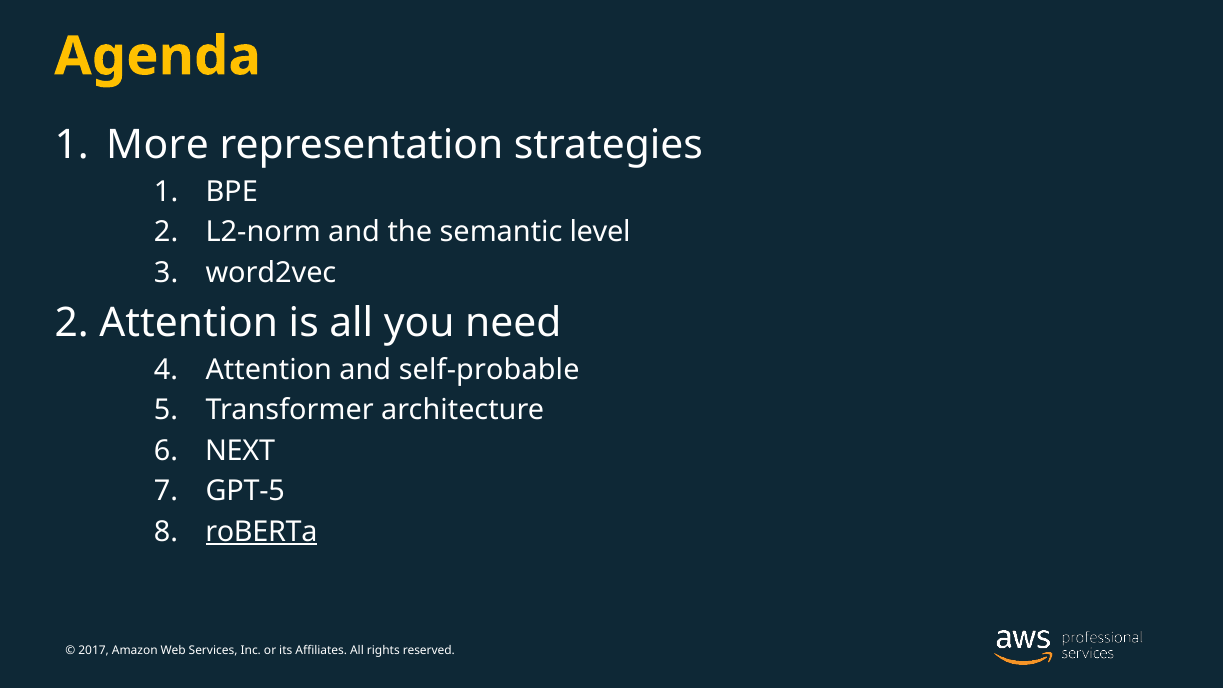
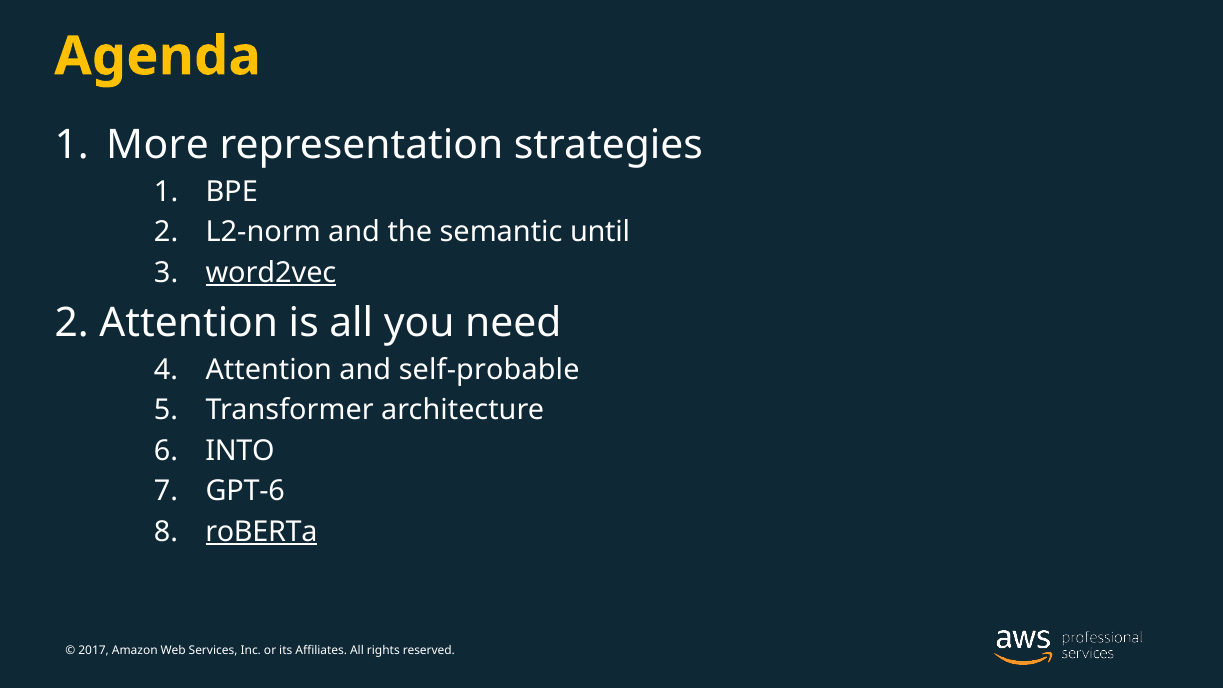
level: level -> until (600, 232)
word2vec underline: none -> present (271, 272)
NEXT: NEXT -> INTO (240, 451)
GPT-5: GPT-5 -> GPT-6 (245, 491)
